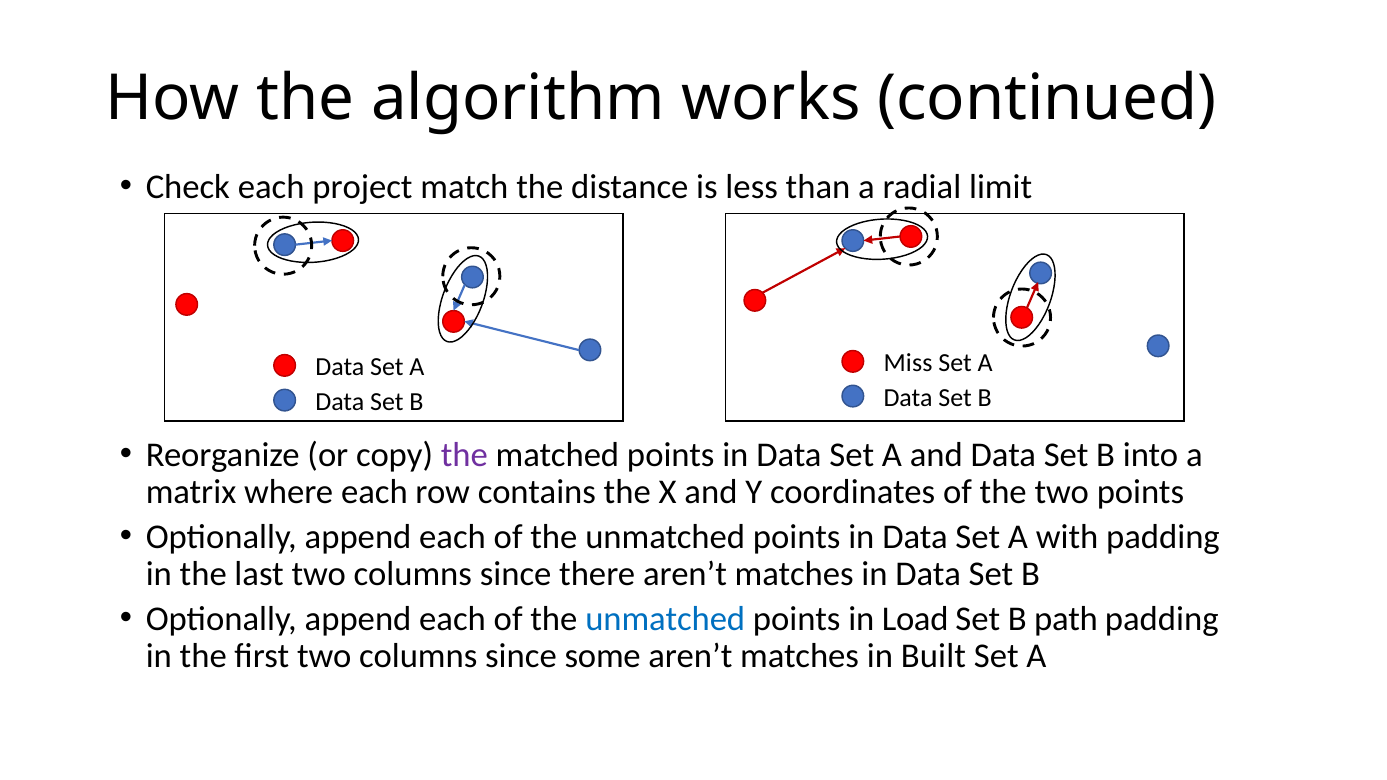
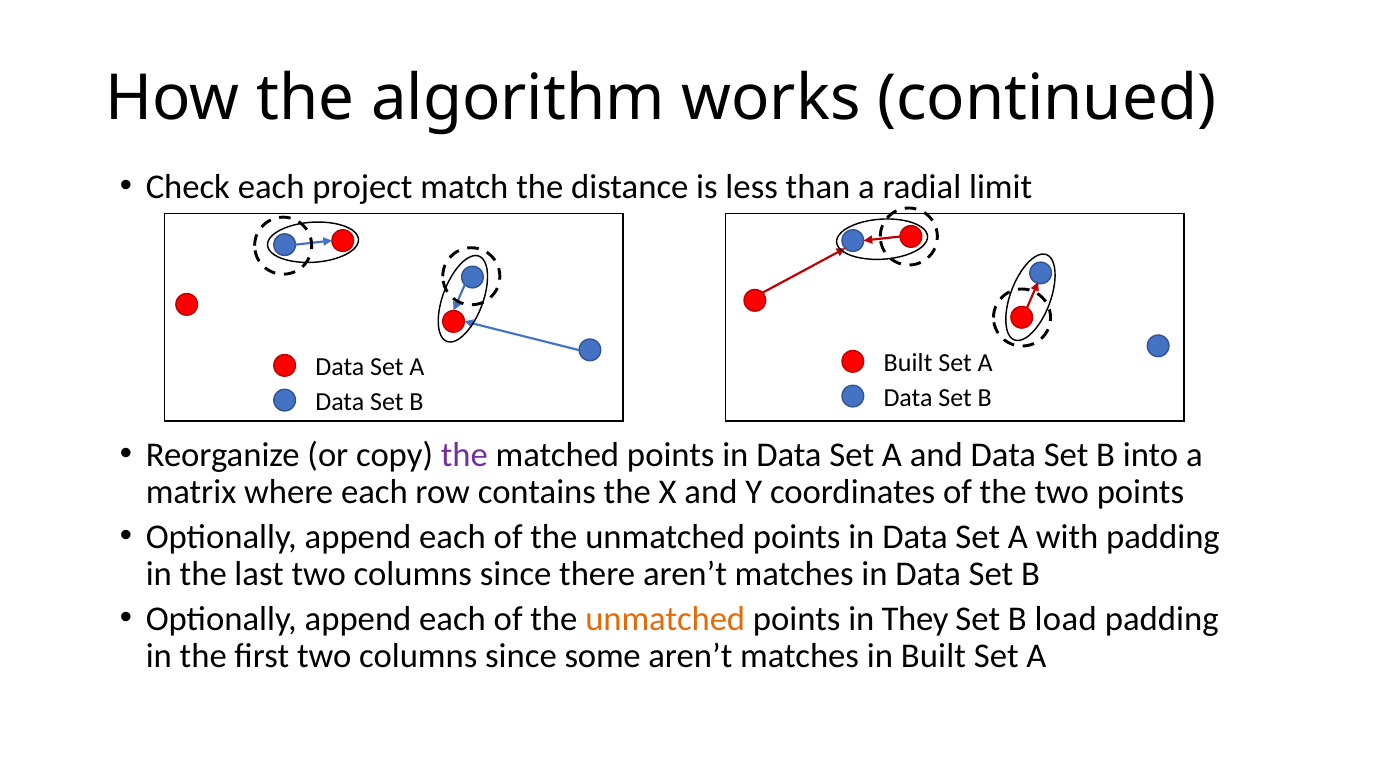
Miss: Miss -> Built (908, 363)
unmatched colour: blue -> orange (665, 619)
Load: Load -> They (915, 619)
path: path -> load (1066, 619)
